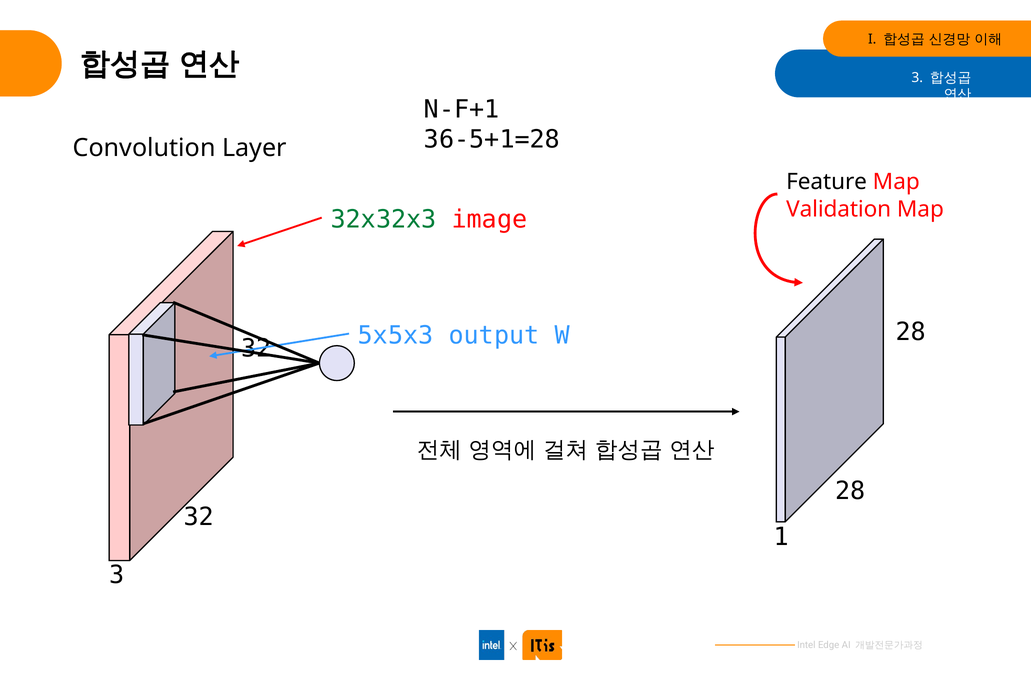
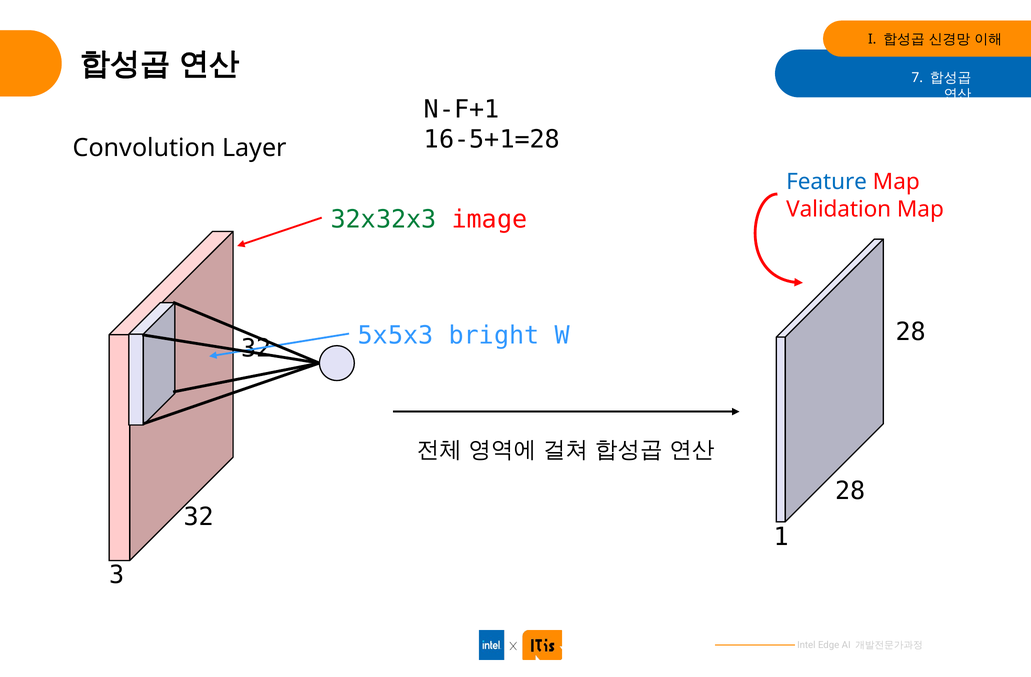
3: 3 -> 7 (917, 78)
36-5+1=28: 36-5+1=28 -> 16-5+1=28 (492, 140)
Feature colour: black -> blue (827, 182)
output: output -> bright (494, 336)
